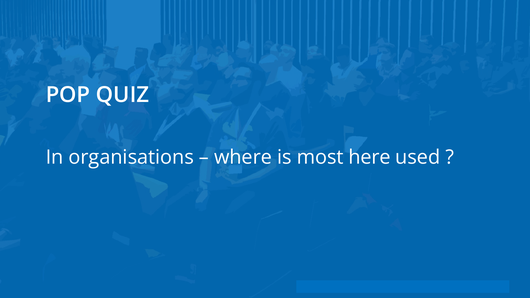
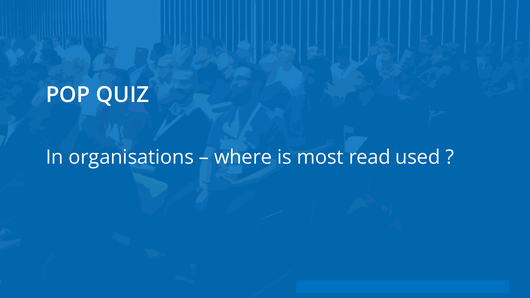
here: here -> read (370, 157)
